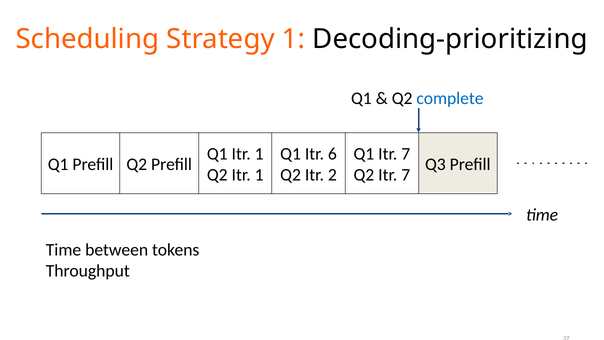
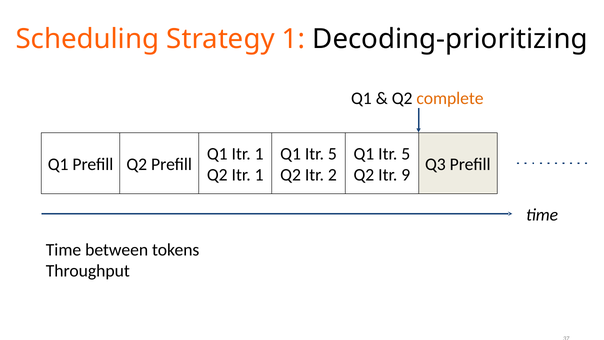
complete colour: blue -> orange (450, 98)
6: 6 -> 5 (332, 154)
7: 7 -> 5 (406, 154)
Q2 Itr 7: 7 -> 9 (406, 175)
